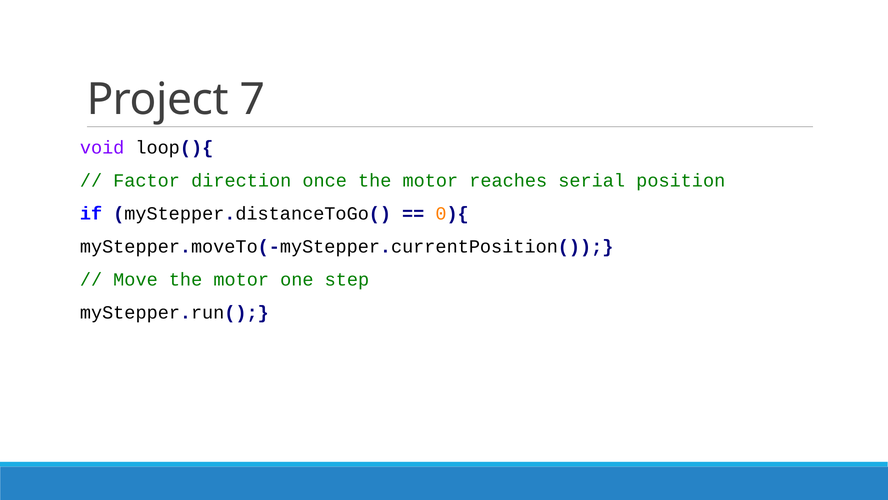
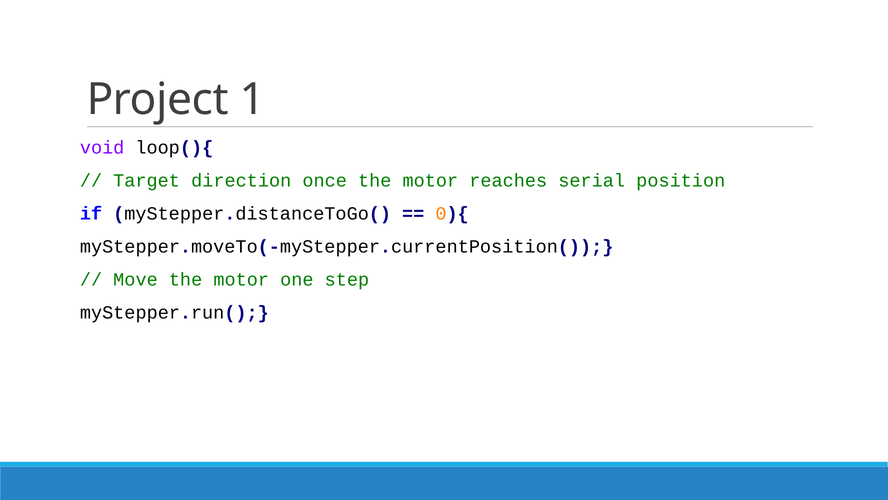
7: 7 -> 1 (252, 99)
Factor: Factor -> Target (147, 181)
